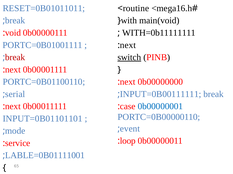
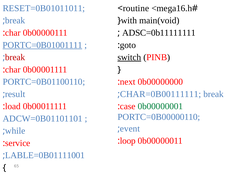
void: void -> char (13, 33)
WITH=0b11111111: WITH=0b11111111 -> ADSC=0b11111111 (159, 33)
PORTC=0B01001111 underline: none -> present (42, 45)
next: next -> goto (128, 45)
next: next -> char (13, 70)
serial: serial -> result (15, 94)
INPUT=0B00111111: INPUT=0B00111111 -> CHAR=0B00111111 (161, 94)
next: next -> load (13, 107)
0b00000001 colour: blue -> green (160, 107)
INPUT=0B01101101: INPUT=0B01101101 -> ADCW=0B01101101 (43, 119)
mode: mode -> while (15, 131)
